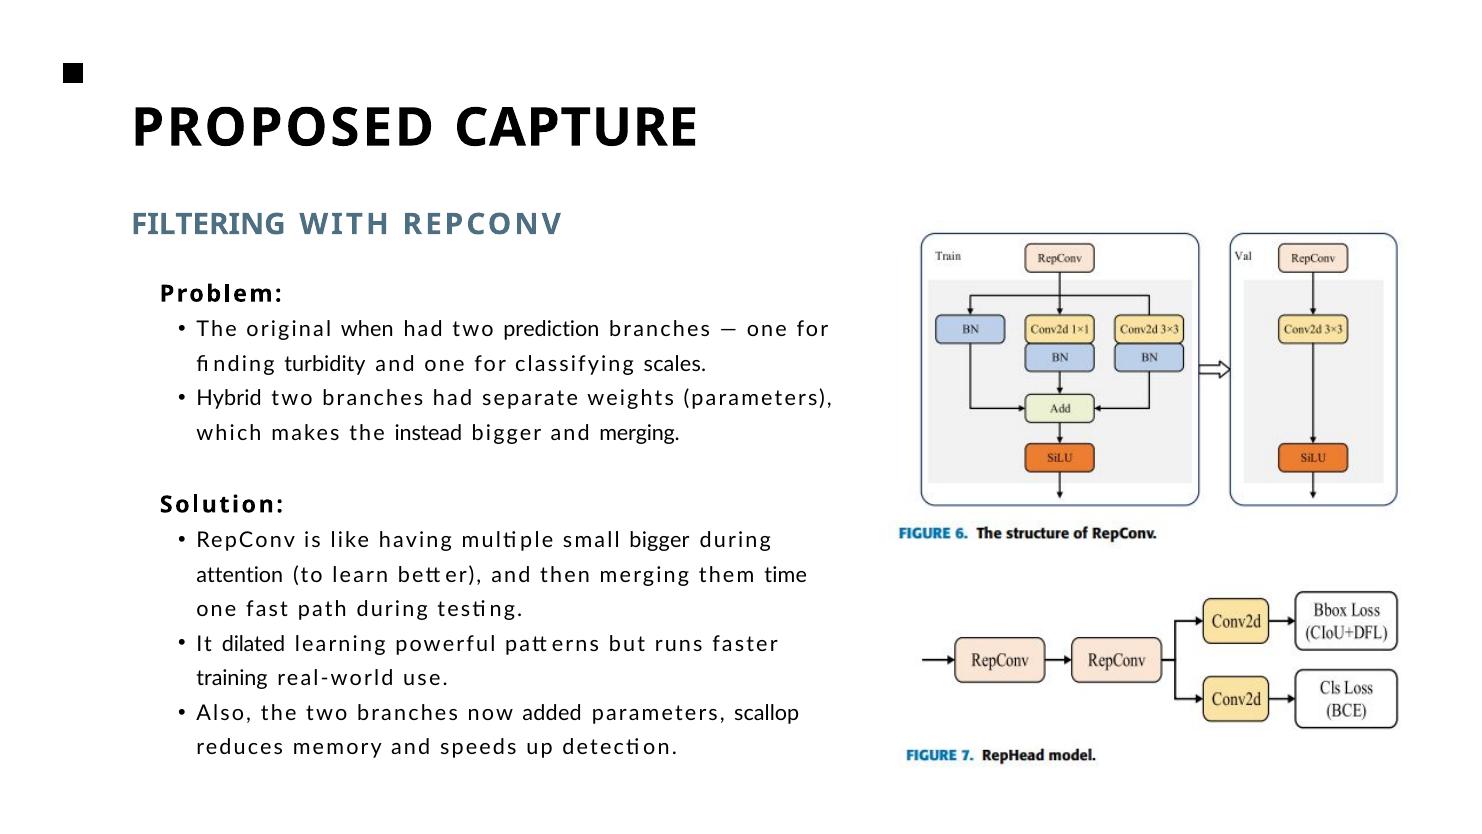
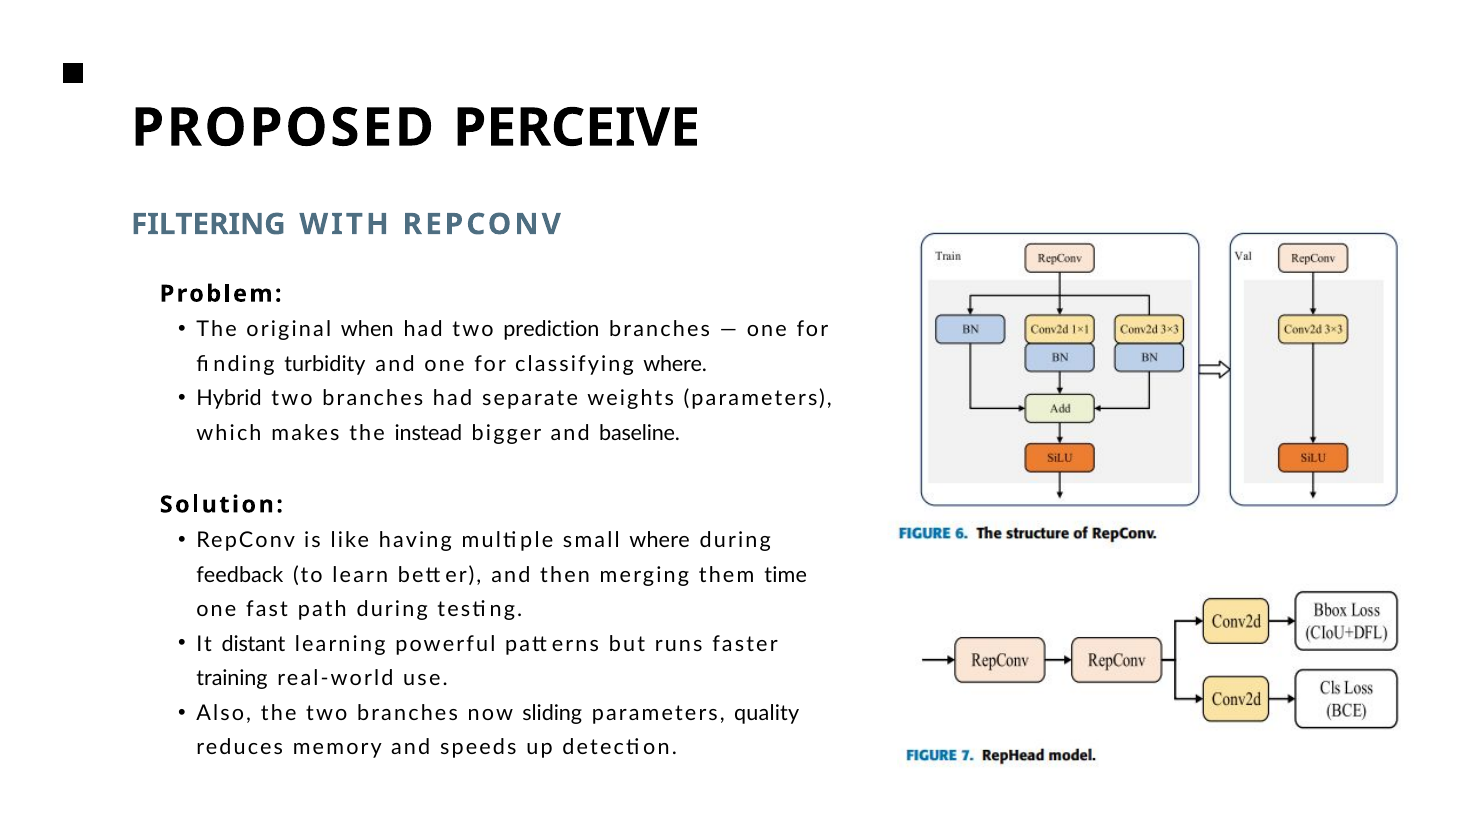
CAPTURE: CAPTURE -> PERCEIVE (577, 128)
classifying scales: scales -> where (675, 364)
and merging: merging -> baseline (640, 433)
small bigger: bigger -> where (660, 540)
attention: attention -> feedback (240, 575)
dilated: dilated -> distant (254, 644)
added: added -> sliding (552, 713)
scallop: scallop -> quality (767, 713)
